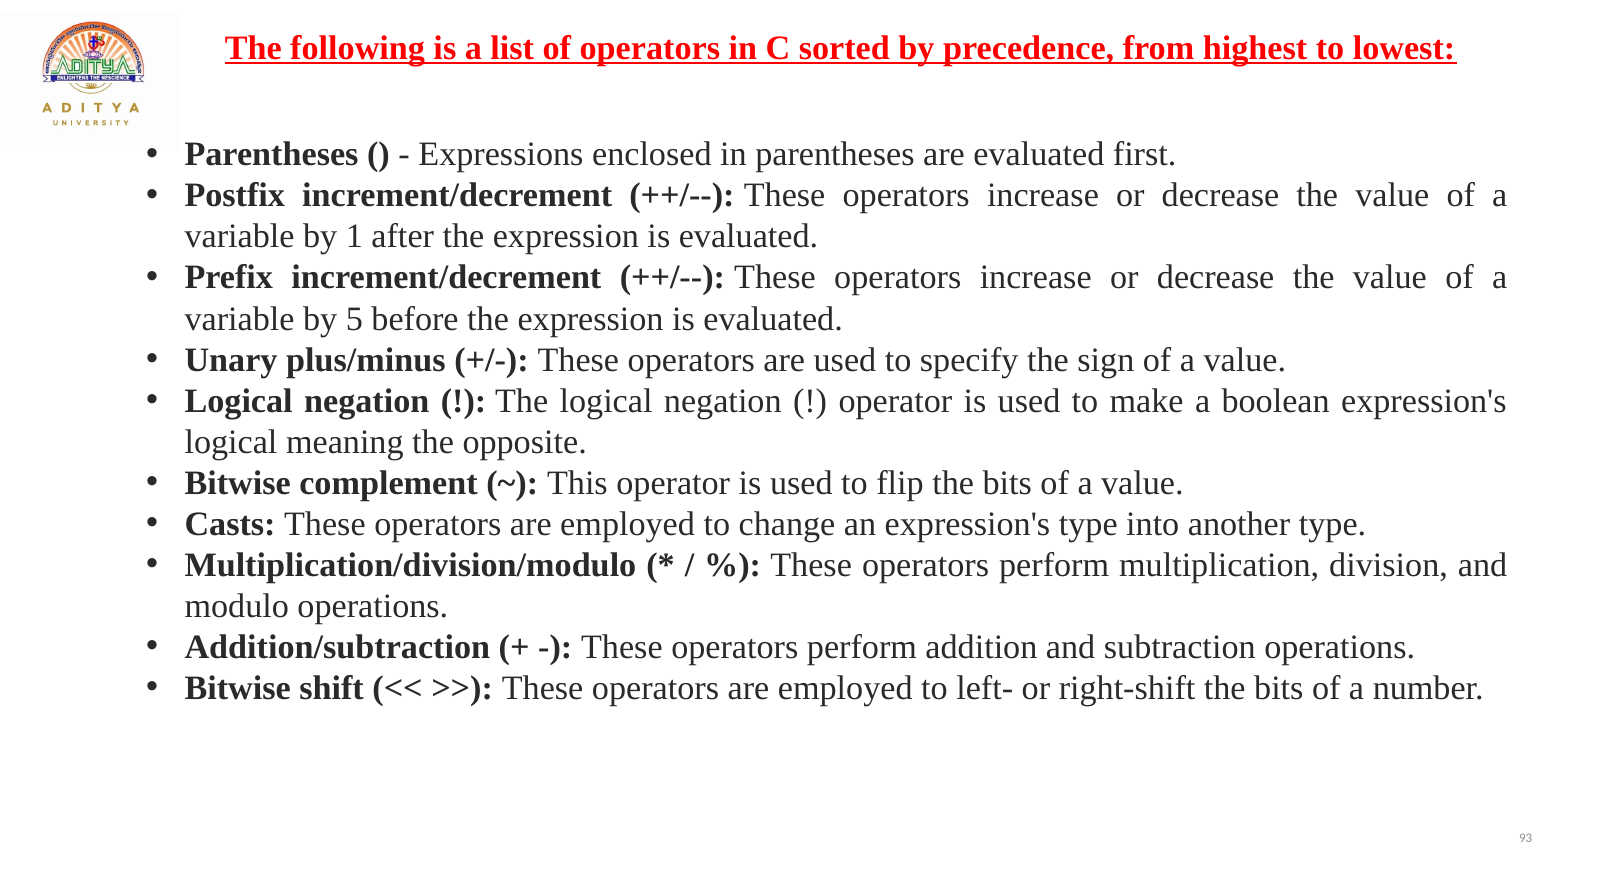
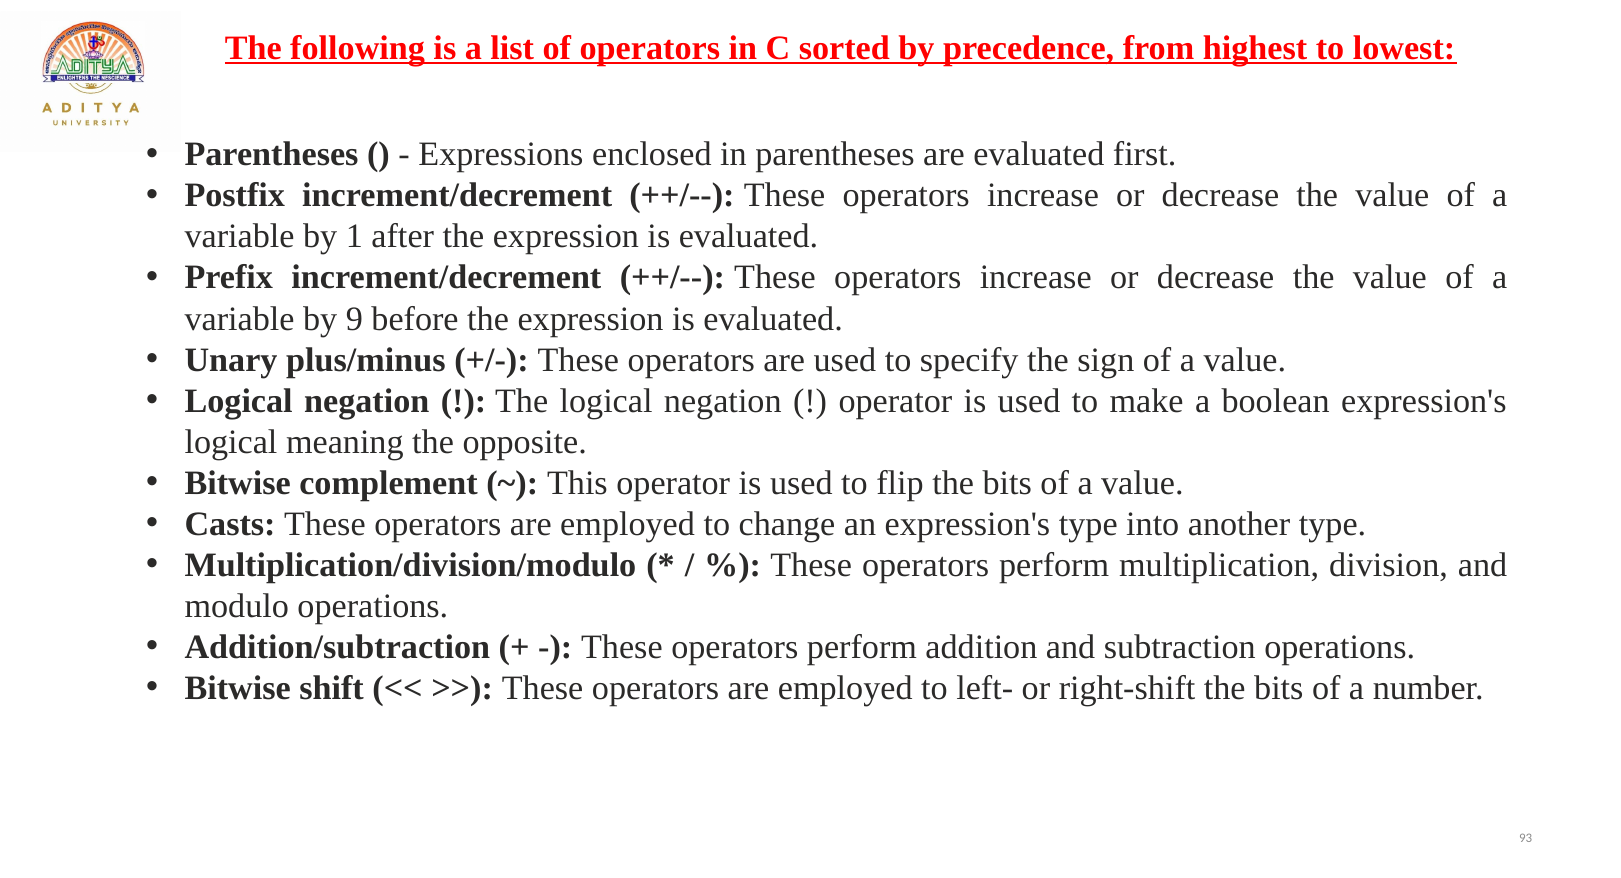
5: 5 -> 9 (354, 319)
